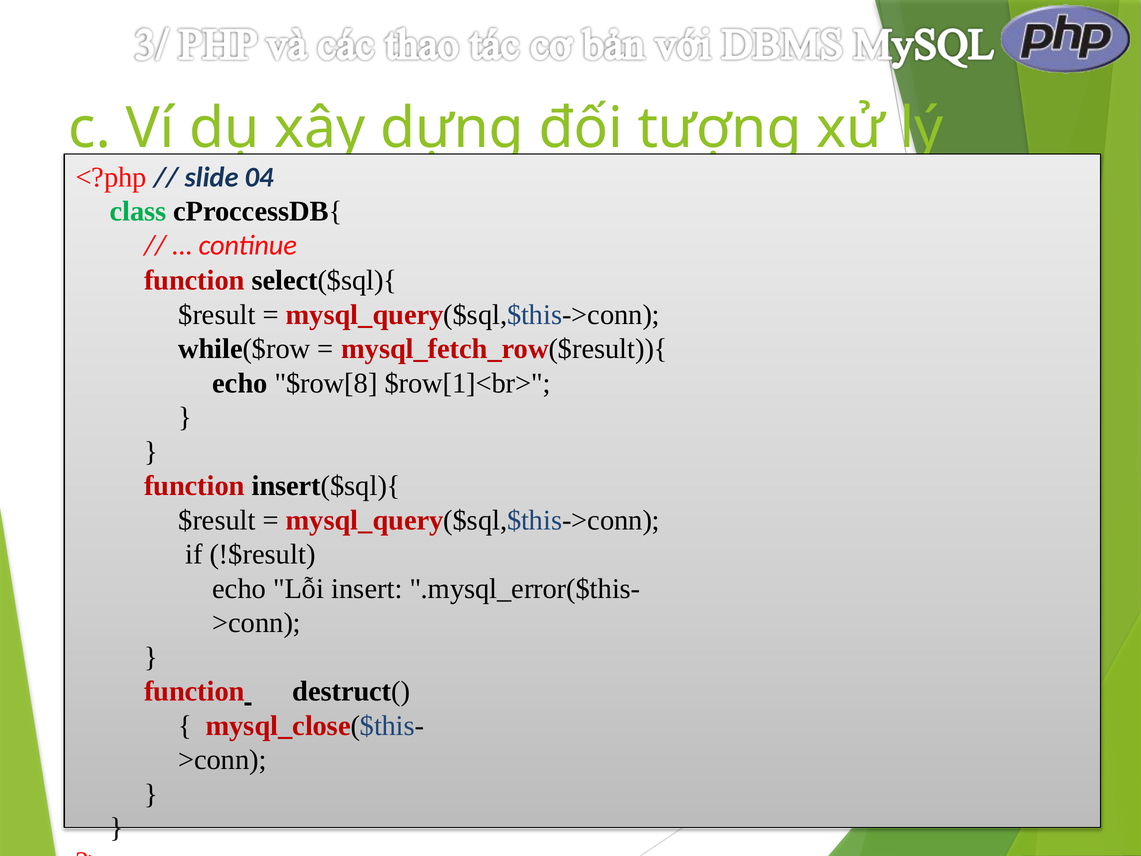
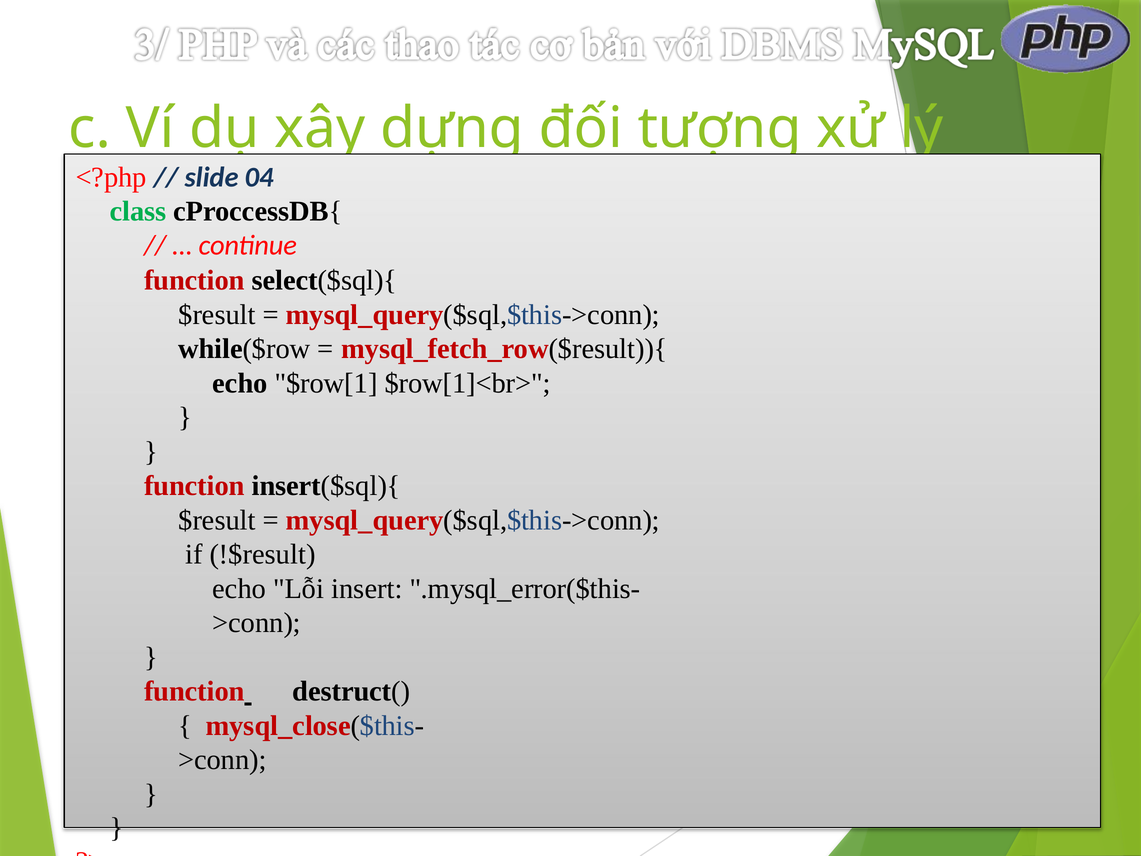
$row[8: $row[8 -> $row[1 (326, 383)
